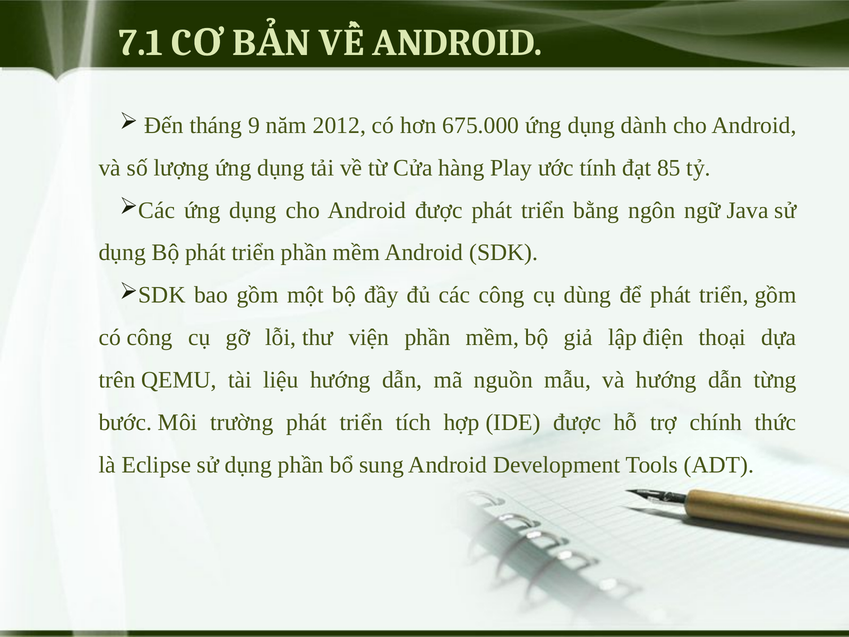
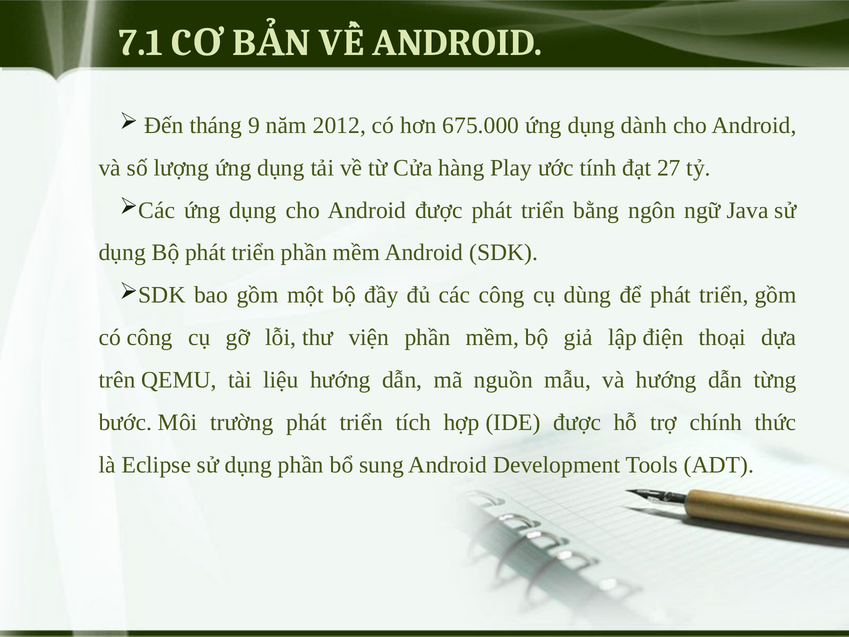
85: 85 -> 27 (669, 168)
